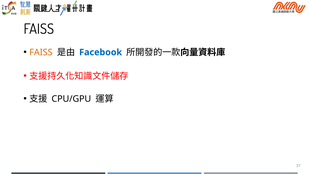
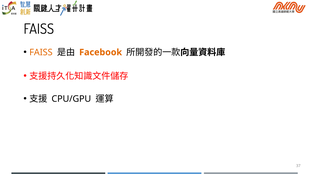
Facebook colour: blue -> orange (101, 52)
